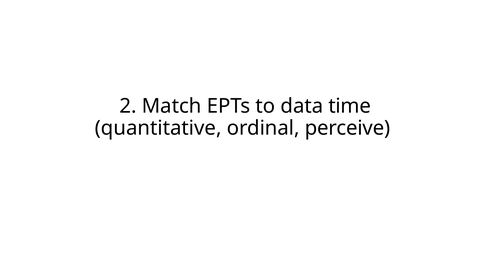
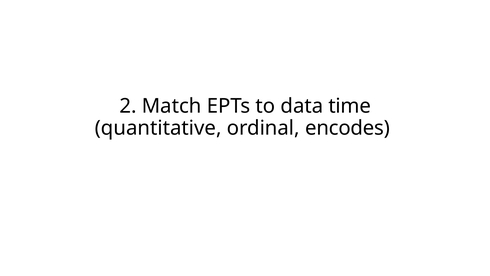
perceive: perceive -> encodes (347, 128)
